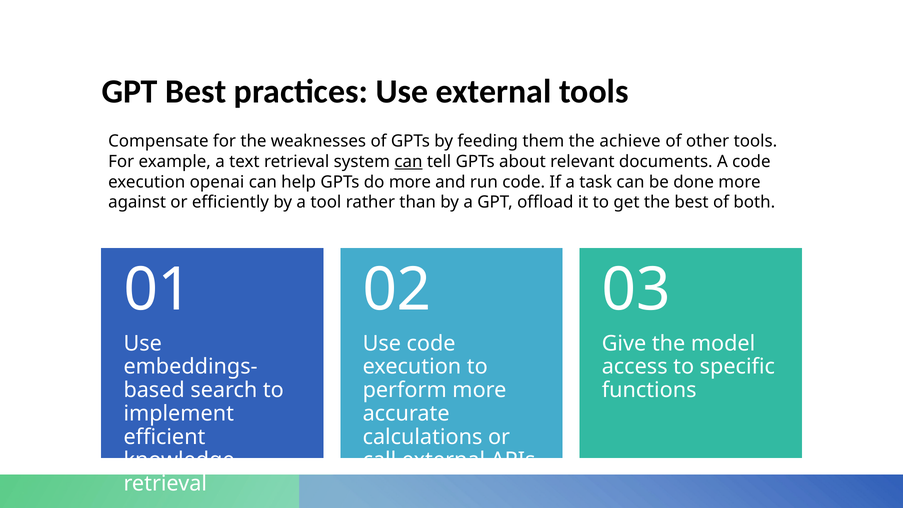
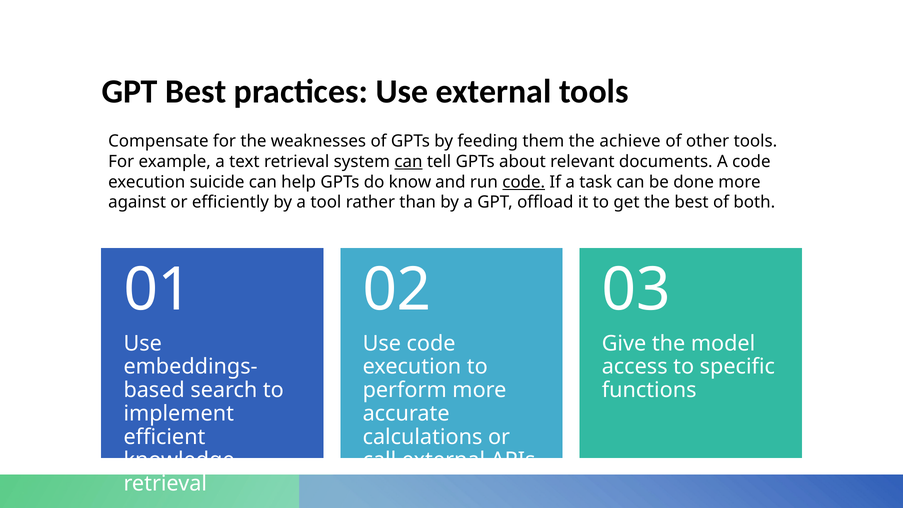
openai: openai -> suicide (217, 182)
do more: more -> know (410, 182)
code underline: none -> present (524, 182)
